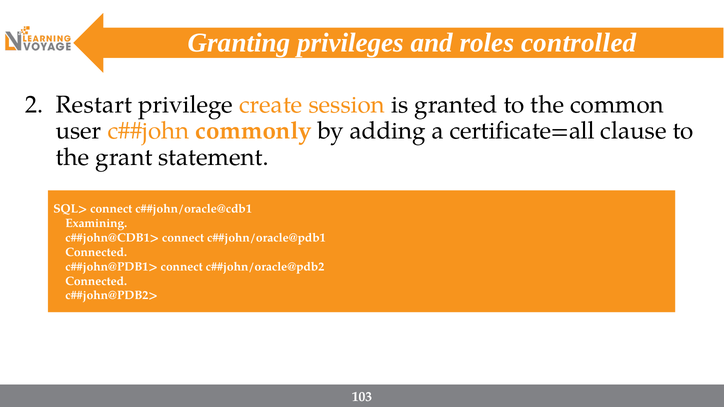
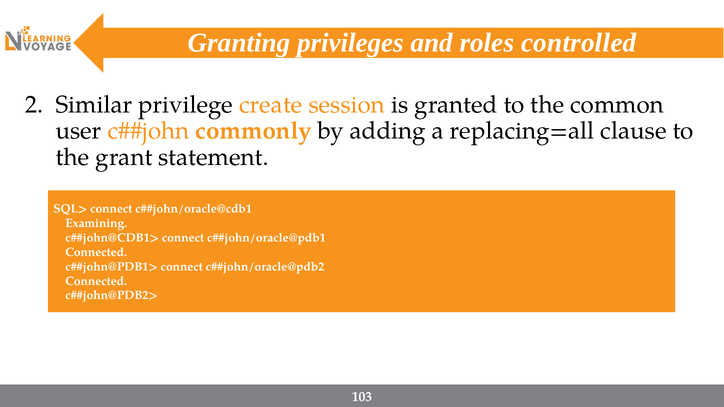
Restart: Restart -> Similar (94, 105)
certificate=all: certificate=all -> replacing=all (522, 131)
